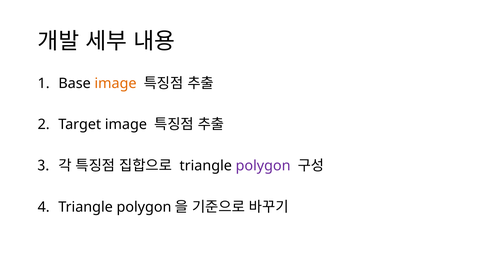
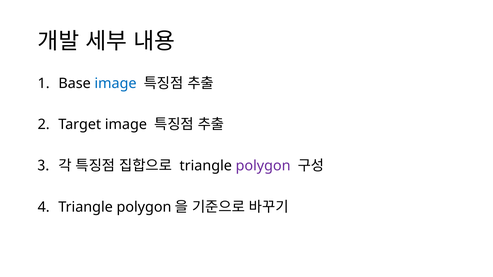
image colour: orange -> blue (115, 83)
